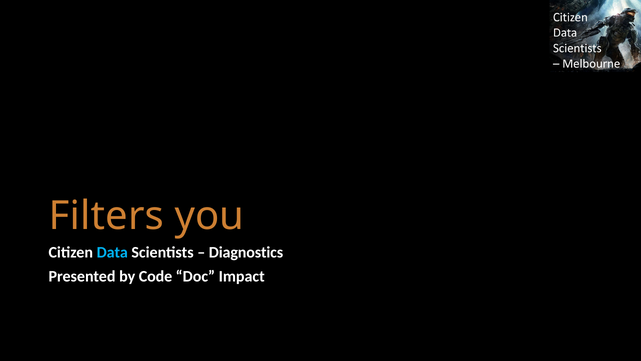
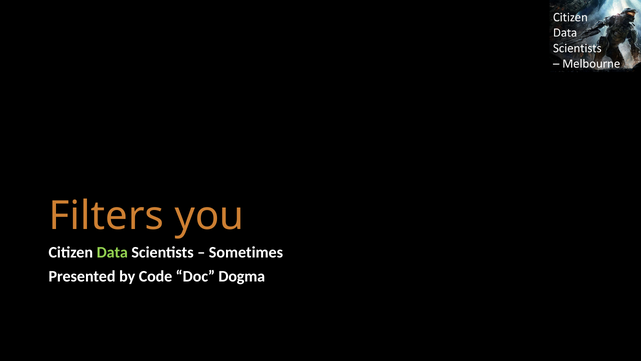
Data colour: light blue -> light green (112, 252)
Diagnostics: Diagnostics -> Sometimes (246, 252)
Impact: Impact -> Dogma (242, 276)
